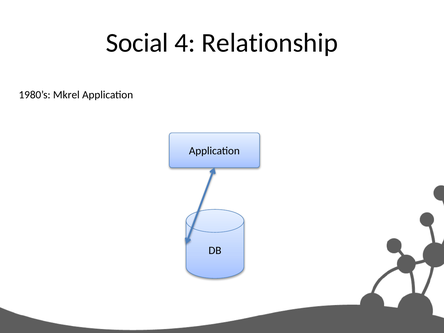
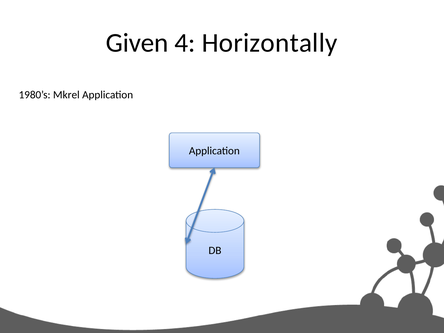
Social: Social -> Given (137, 43)
Relationship: Relationship -> Horizontally (270, 43)
